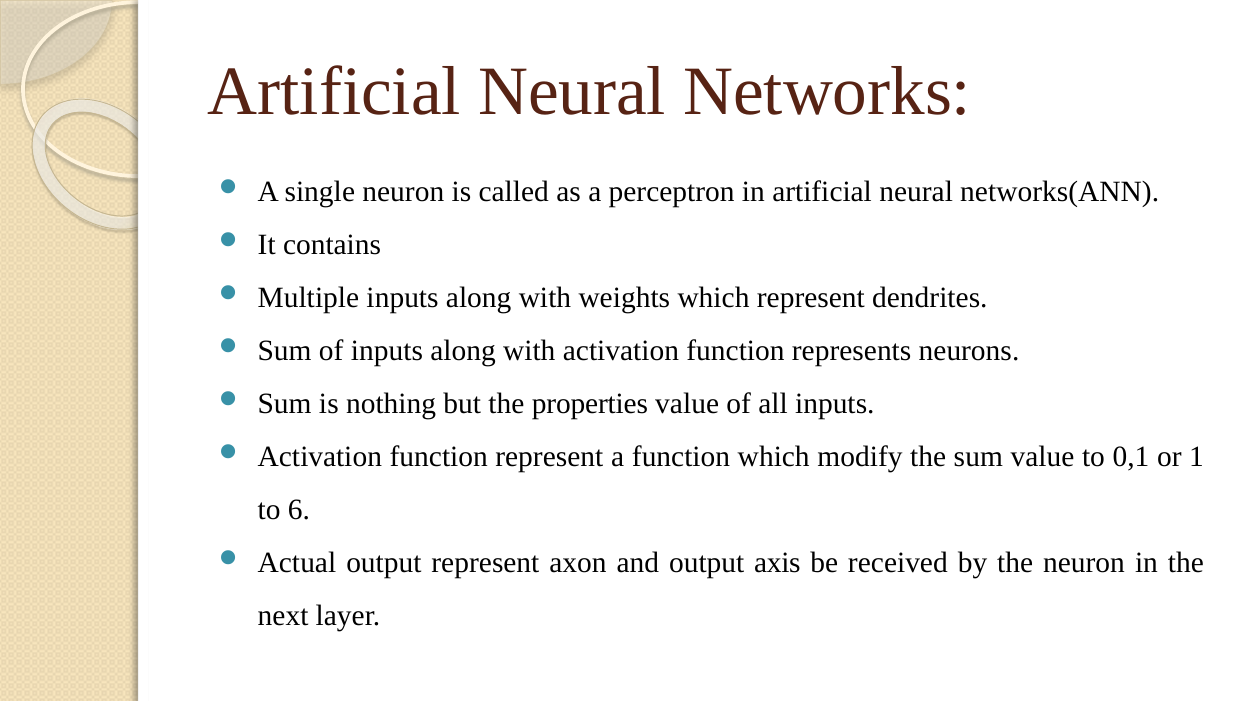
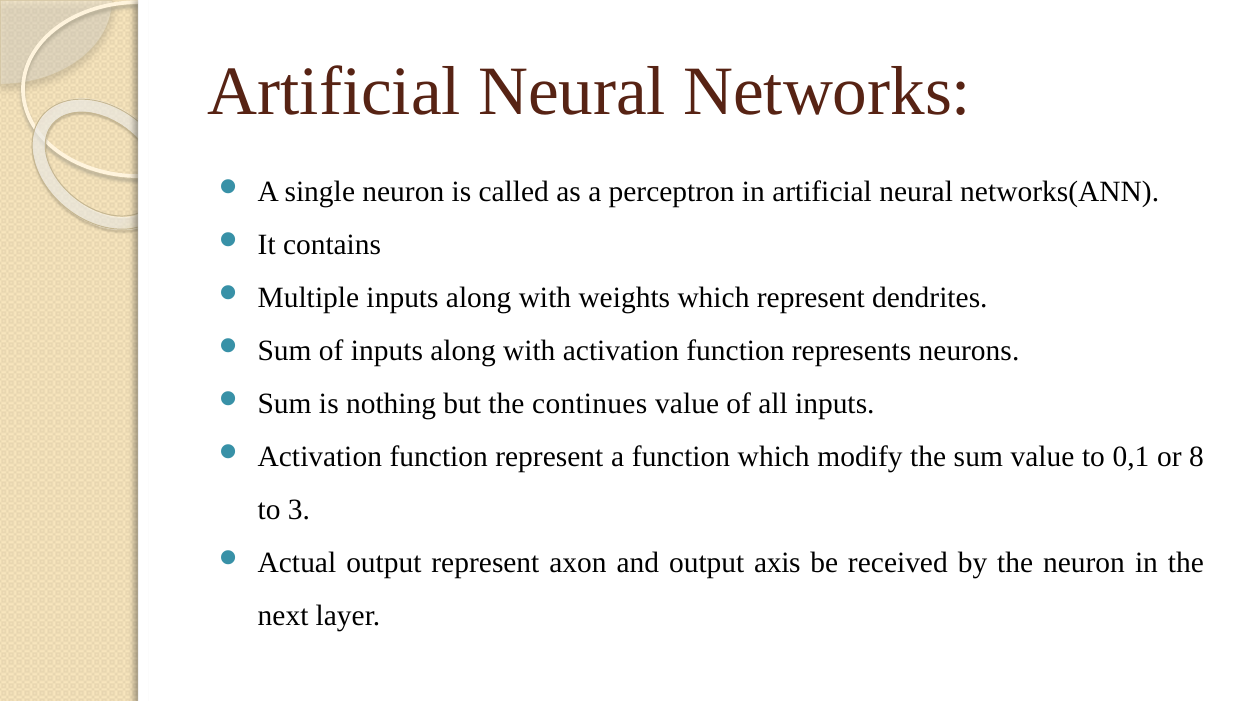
properties: properties -> continues (590, 403)
1: 1 -> 8 (1197, 456)
6: 6 -> 3 (299, 509)
